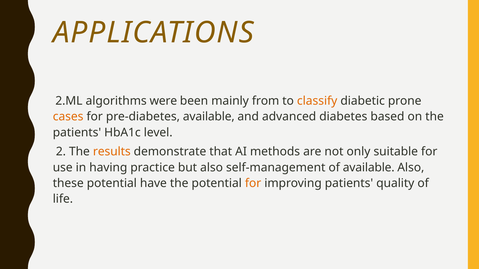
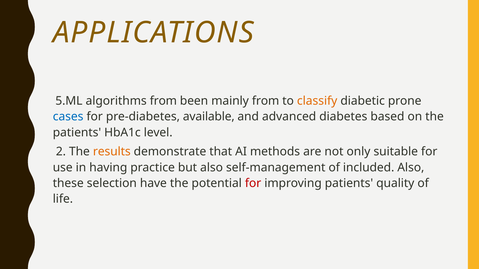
2.ML: 2.ML -> 5.ML (69, 101)
algorithms were: were -> from (163, 101)
cases colour: orange -> blue (68, 117)
of available: available -> included (369, 168)
these potential: potential -> selection (112, 184)
for colour: orange -> red (253, 184)
